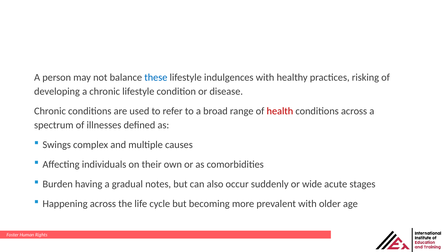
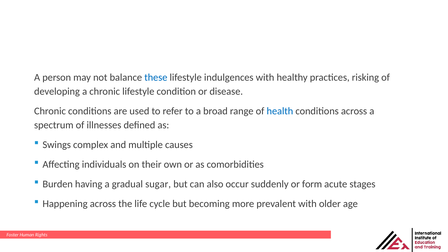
health colour: red -> blue (280, 111)
notes: notes -> sugar (158, 184)
wide: wide -> form (312, 184)
